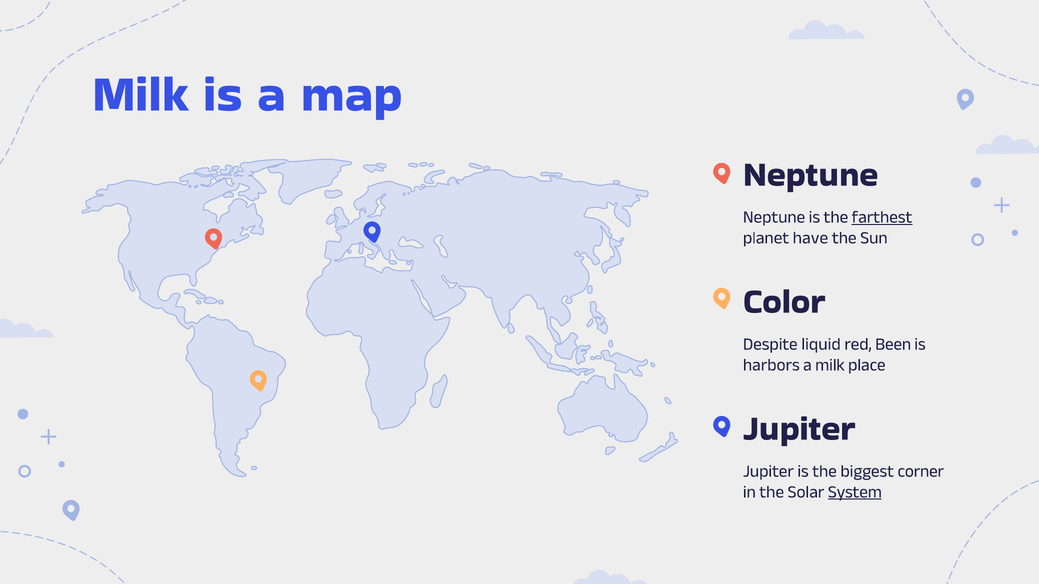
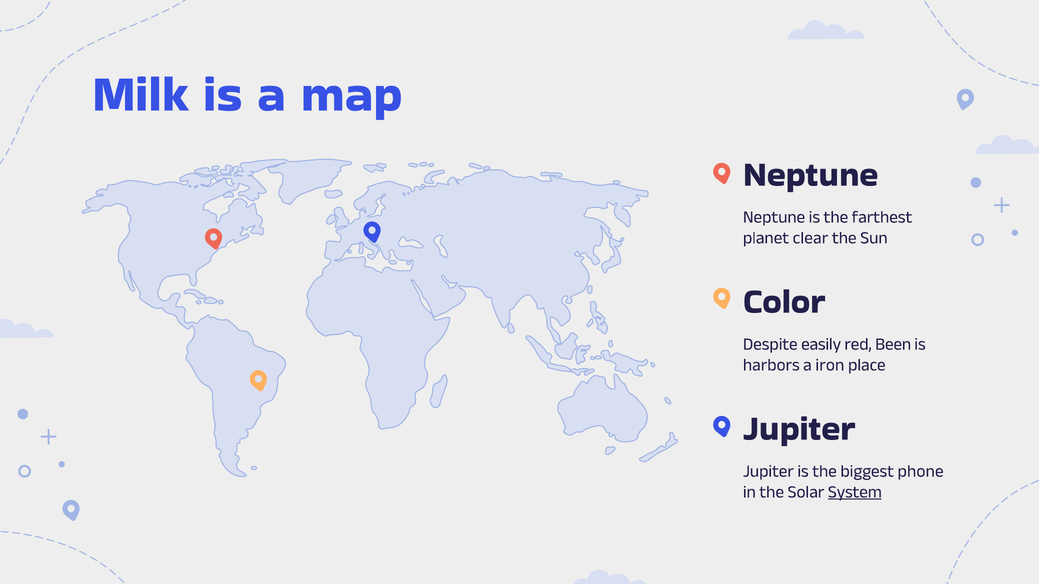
farthest underline: present -> none (882, 217)
have: have -> clear (810, 238)
liquid: liquid -> easily (821, 344)
a milk: milk -> iron (830, 365)
corner: corner -> phone (921, 471)
